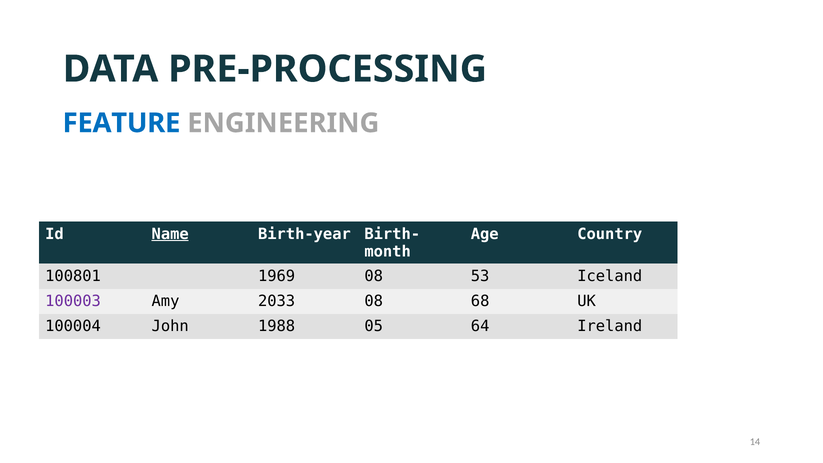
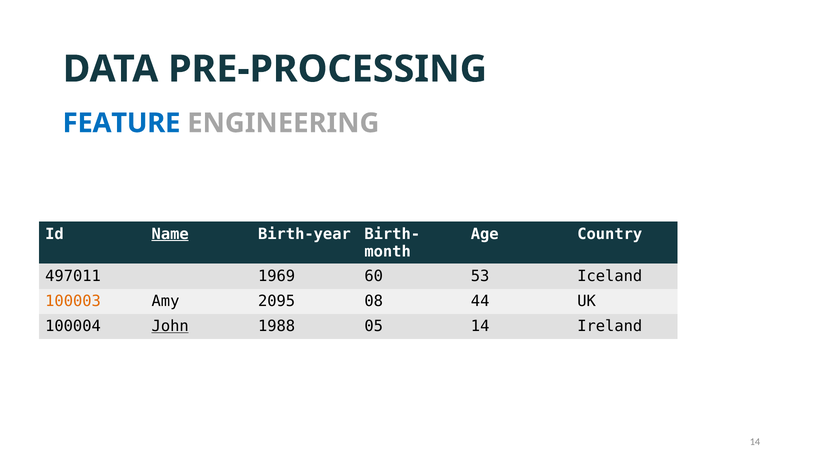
100801: 100801 -> 497011 (73, 276)
1969 08: 08 -> 60 (374, 276)
100003 colour: purple -> orange (73, 301)
2033: 2033 -> 2095 (277, 301)
68: 68 -> 44 (480, 301)
John underline: none -> present (170, 326)
05 64: 64 -> 14 (480, 326)
